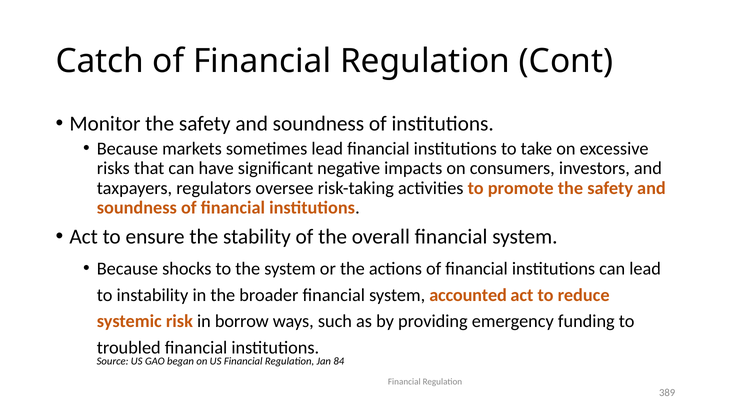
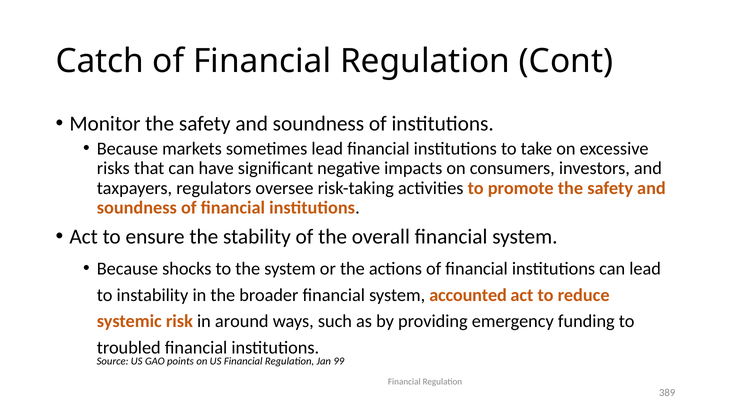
borrow: borrow -> around (242, 322)
began: began -> points (180, 361)
84: 84 -> 99 (339, 361)
